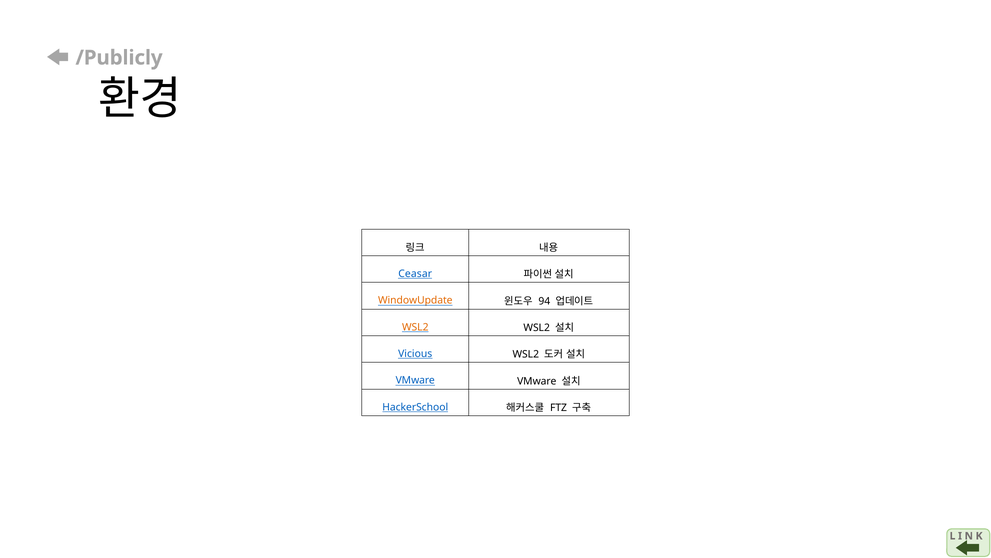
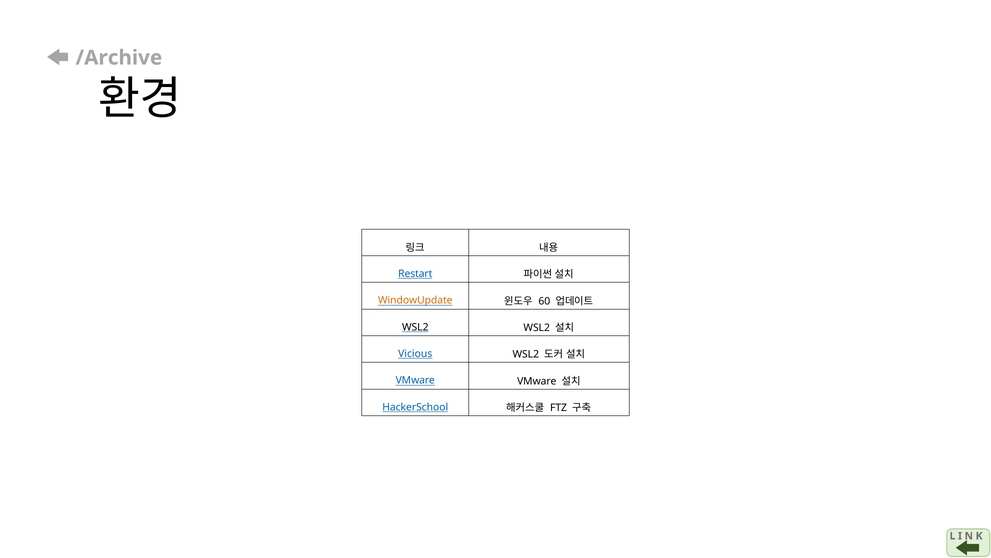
/Publicly: /Publicly -> /Archive (119, 58)
Ceasar: Ceasar -> Restart (415, 273)
94: 94 -> 60 (544, 301)
WSL2 colour: orange -> black (415, 327)
